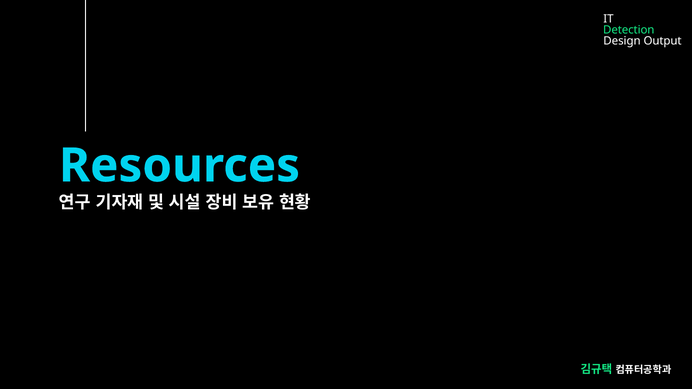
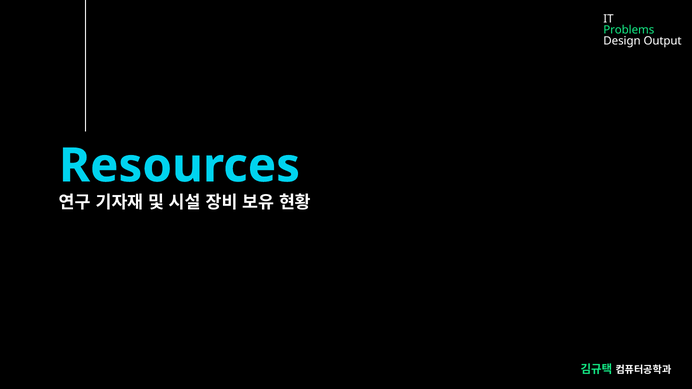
Detection: Detection -> Problems (629, 30)
